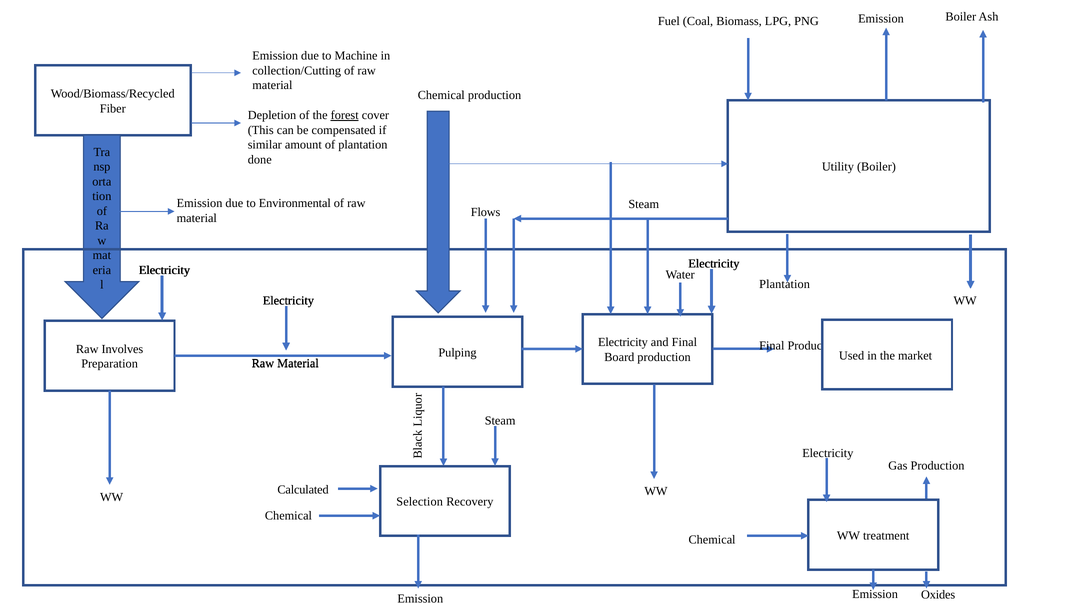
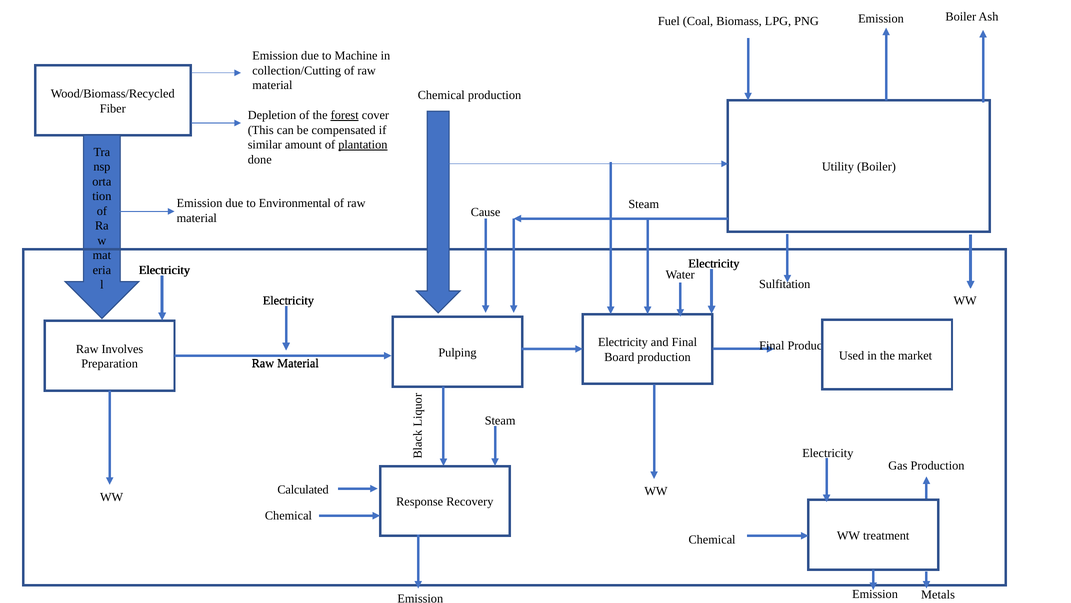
plantation underline: none -> present (363, 145)
Flows: Flows -> Cause (486, 212)
Plantation: Plantation -> Sulfitation (785, 284)
Selection: Selection -> Response (420, 501)
Oxides: Oxides -> Metals (938, 594)
